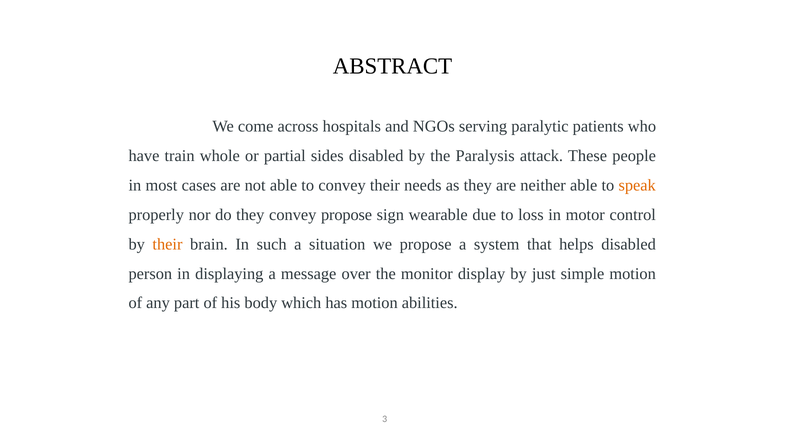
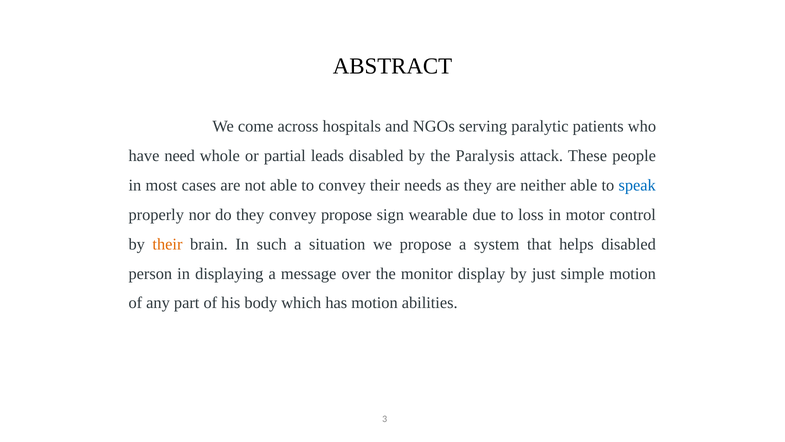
train: train -> need (180, 156)
sides: sides -> leads (327, 156)
speak colour: orange -> blue (637, 185)
